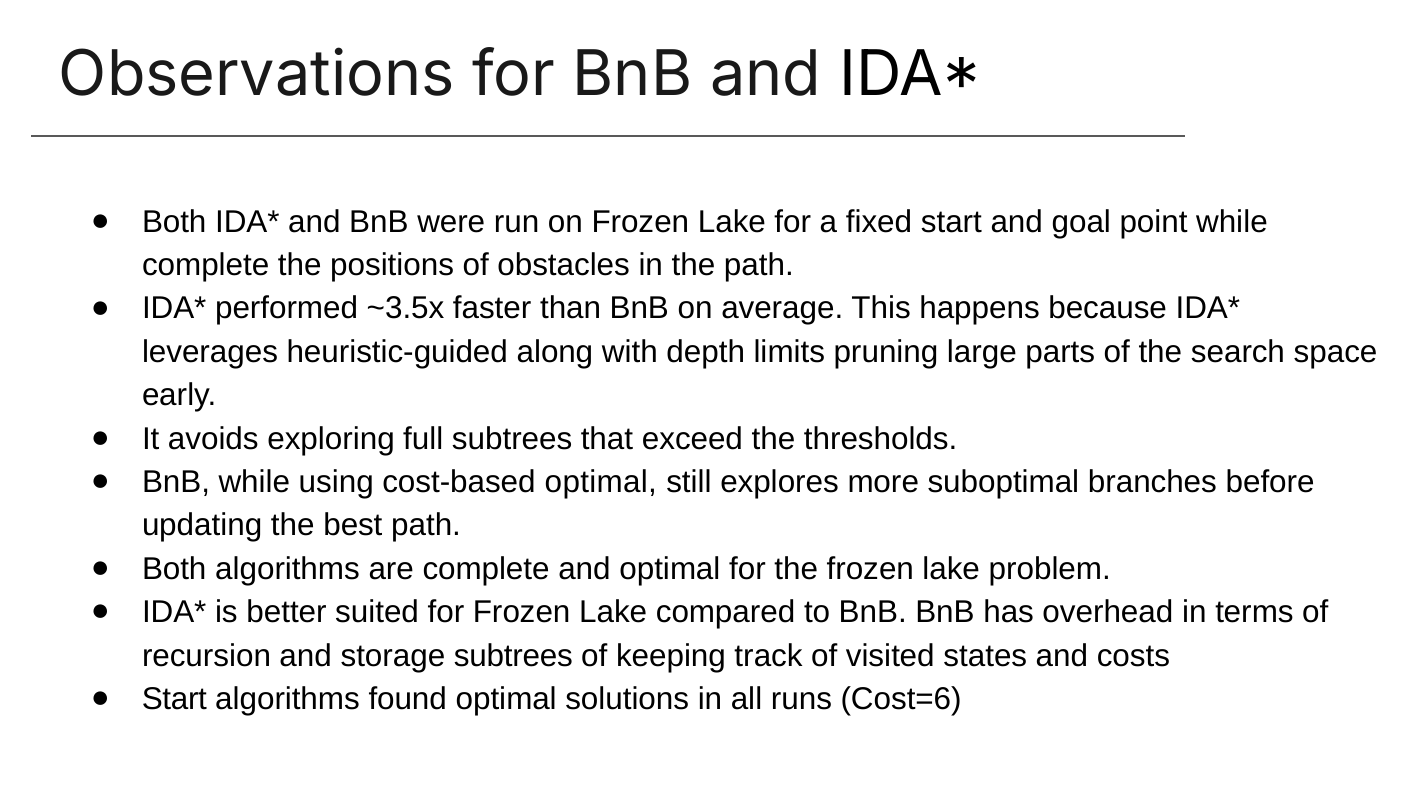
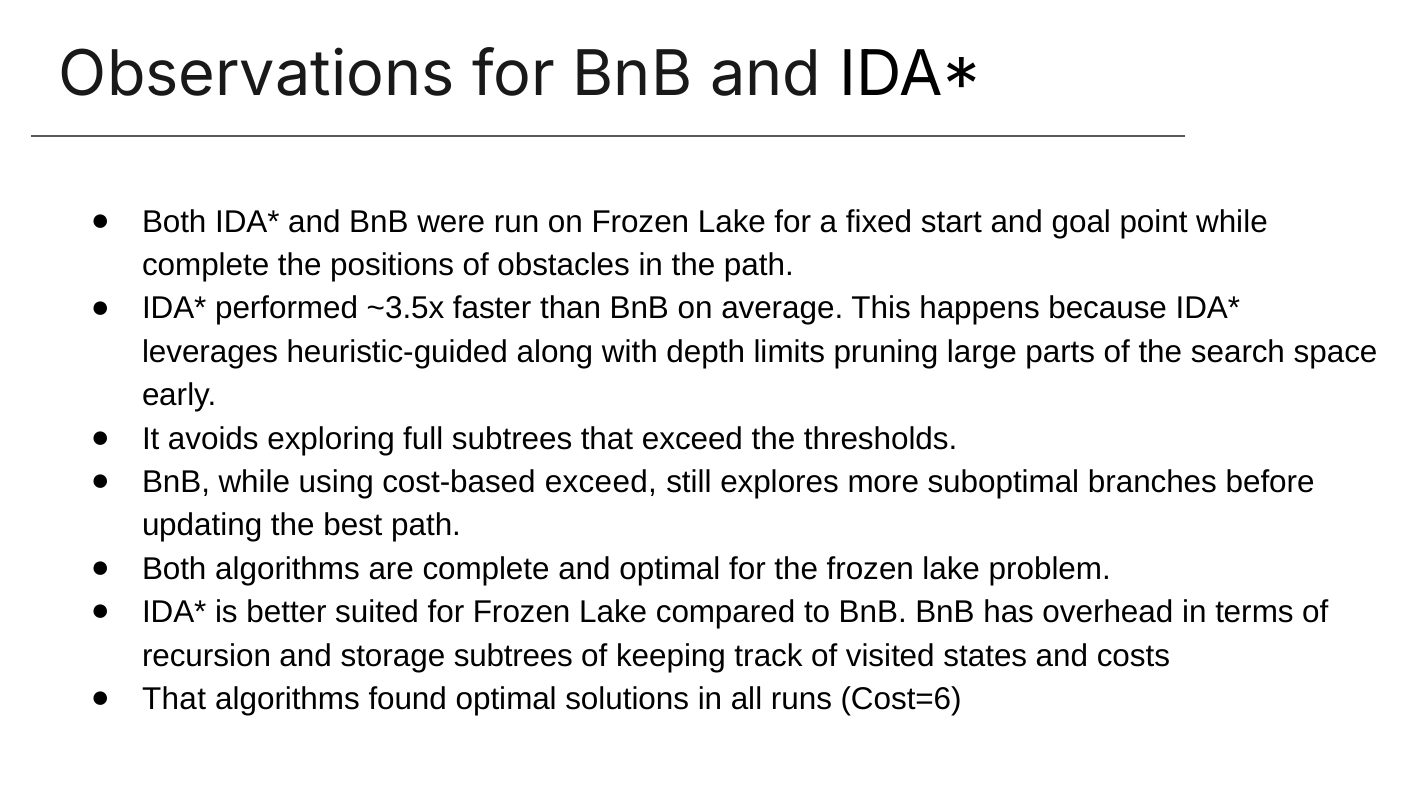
cost-based optimal: optimal -> exceed (601, 482)
Start: Start -> That (174, 699)
